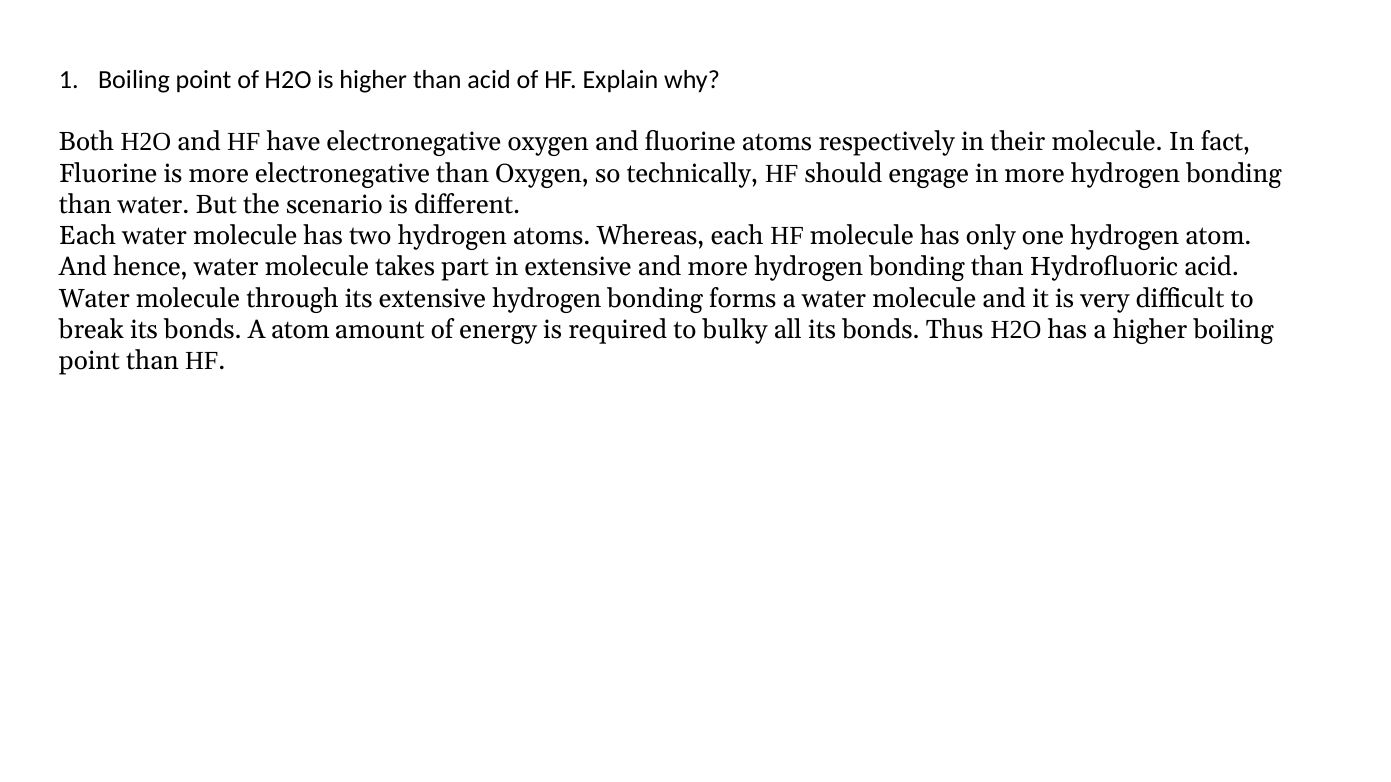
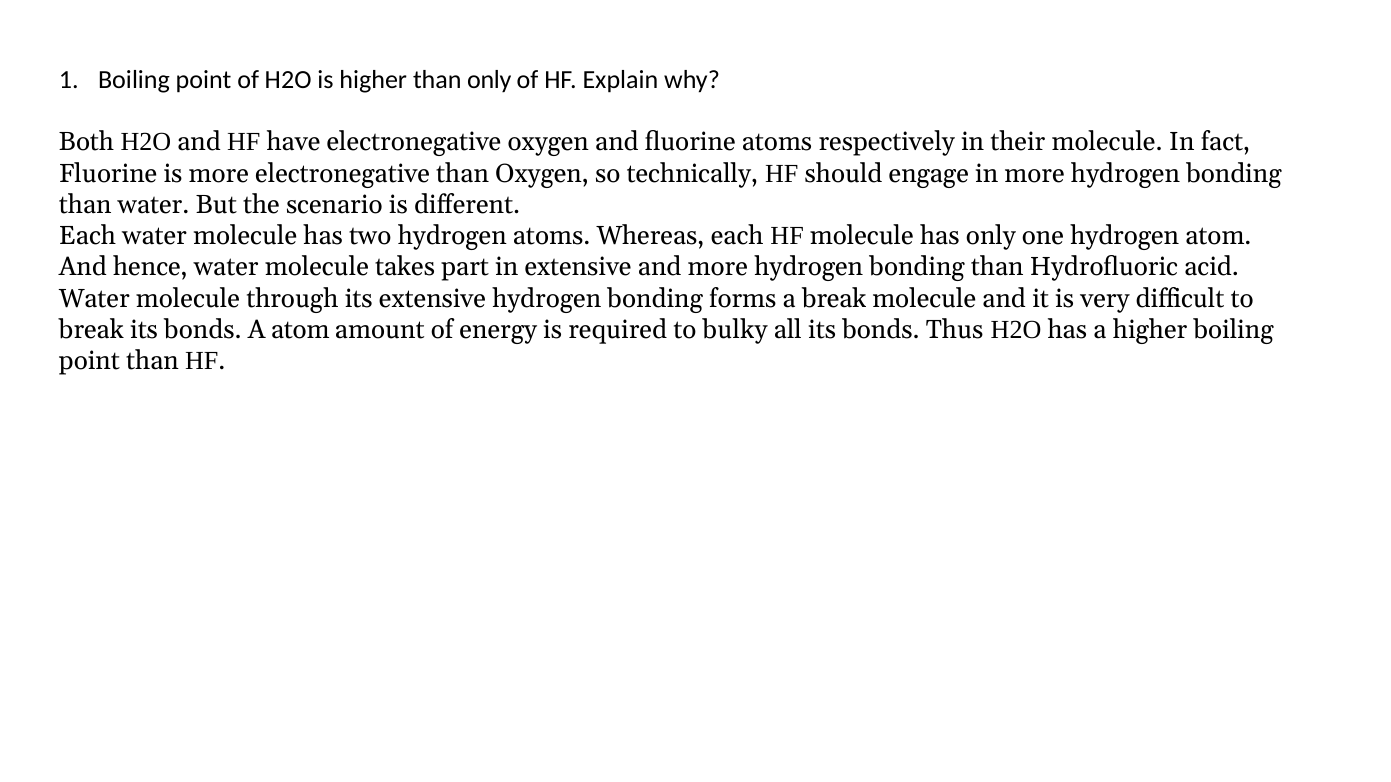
than acid: acid -> only (489, 80)
a water: water -> break (834, 299)
